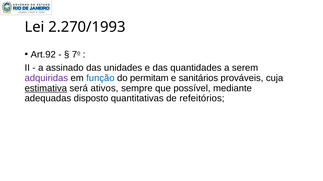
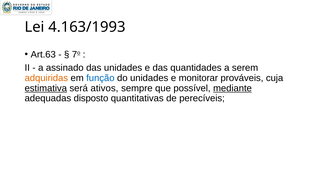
2.270/1993: 2.270/1993 -> 4.163/1993 (87, 27)
Art.92: Art.92 -> Art.63 (43, 55)
adquiridas colour: purple -> orange (46, 78)
do permitam: permitam -> unidades (149, 78)
sanitários: sanitários -> monitorar (198, 78)
mediante underline: none -> present (233, 89)
refeitórios: refeitórios -> perecíveis (202, 99)
